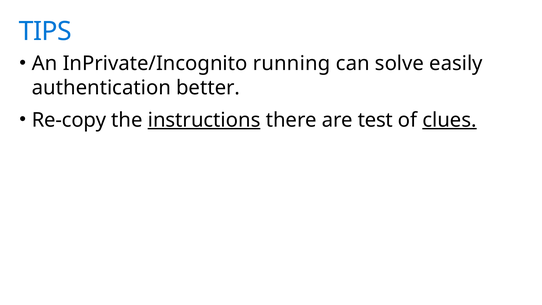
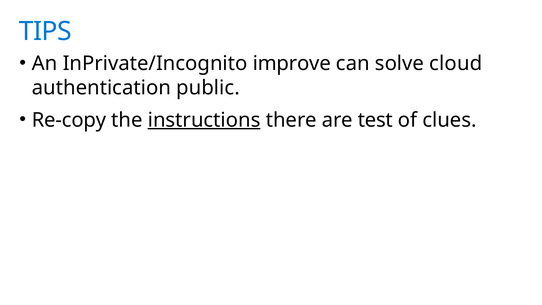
running: running -> improve (292, 63)
easily: easily -> cloud (456, 63)
better: better -> public (208, 88)
clues underline: present -> none (449, 120)
